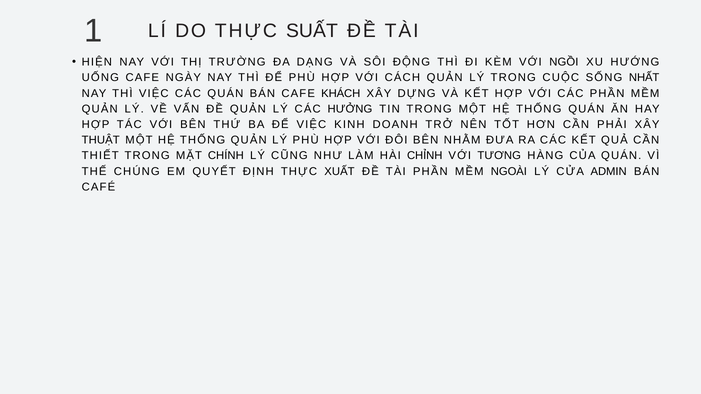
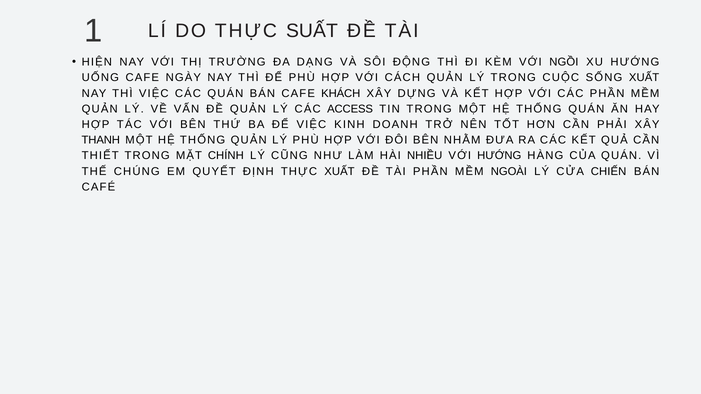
SỐNG NHẤT: NHẤT -> XUẤT (644, 78)
HƯỞNG: HƯỞNG -> ACCESS (350, 109)
THUẬT: THUẬT -> THANH (101, 140)
CHỈNH: CHỈNH -> NHIỀU (425, 156)
VỚI TƯƠNG: TƯƠNG -> HƯỚNG (499, 156)
ADMIN: ADMIN -> CHIẾN (609, 171)
